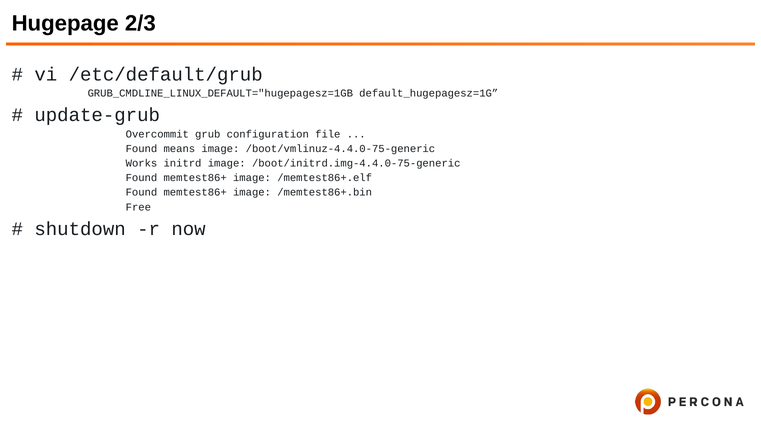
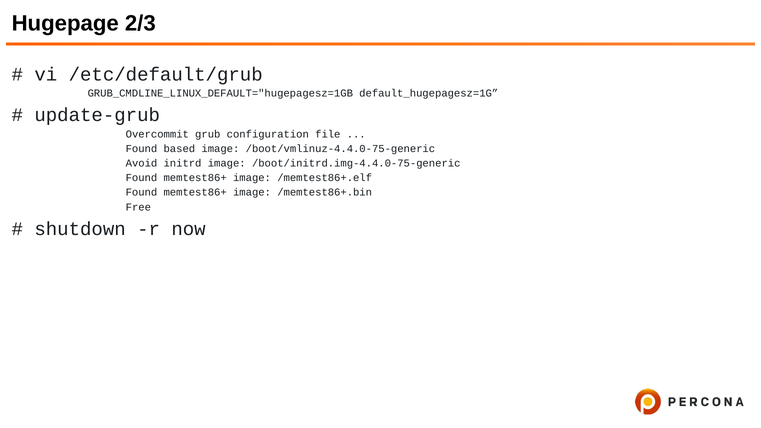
means: means -> based (179, 149)
Works: Works -> Avoid (142, 163)
